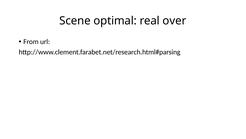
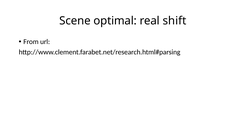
over: over -> shift (174, 21)
